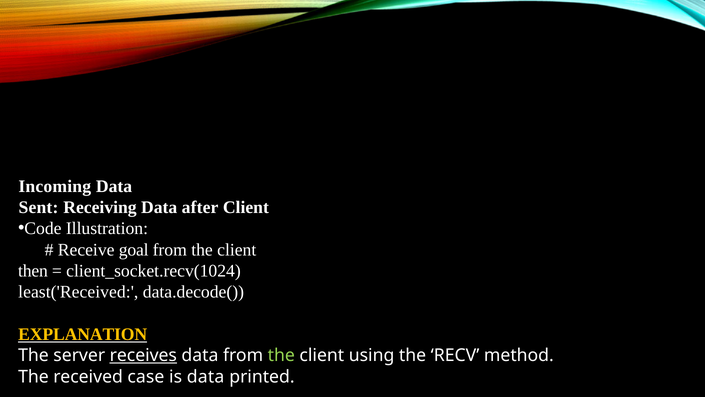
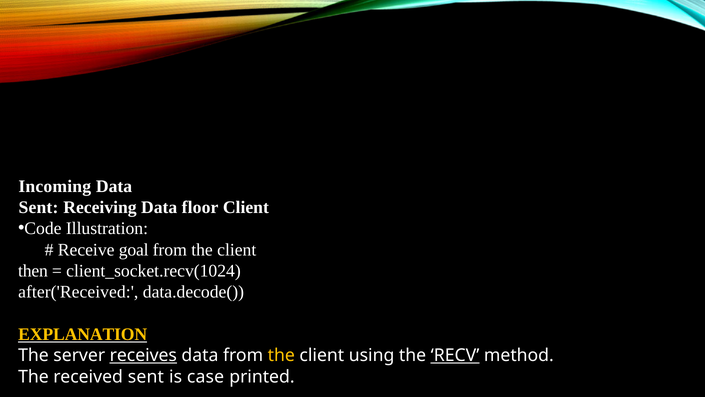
after: after -> floor (200, 207)
least('Received: least('Received -> after('Received (78, 292)
the colour: light green -> yellow (281, 355)
RECV underline: none -> present (455, 355)
received case: case -> sent (146, 376)
is data: data -> case (206, 376)
